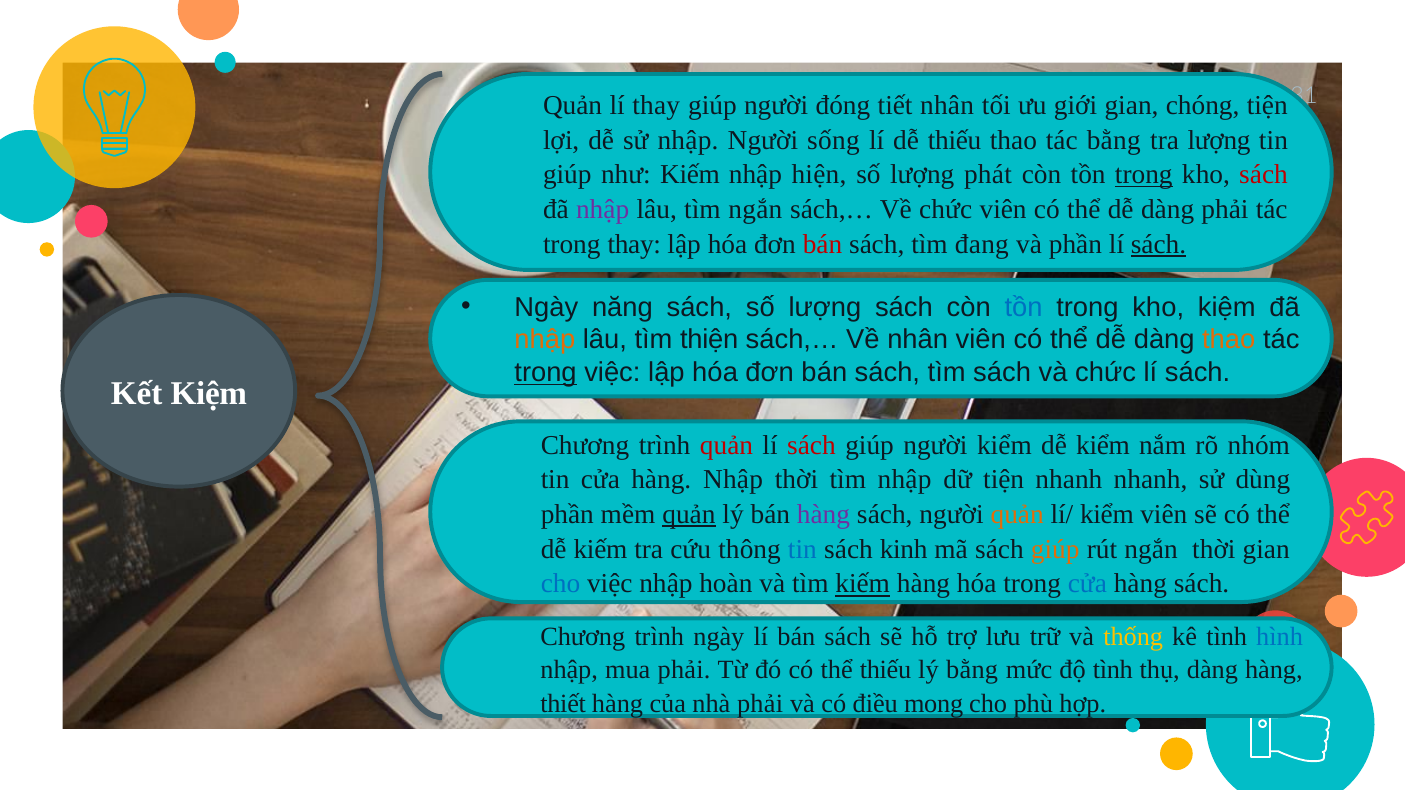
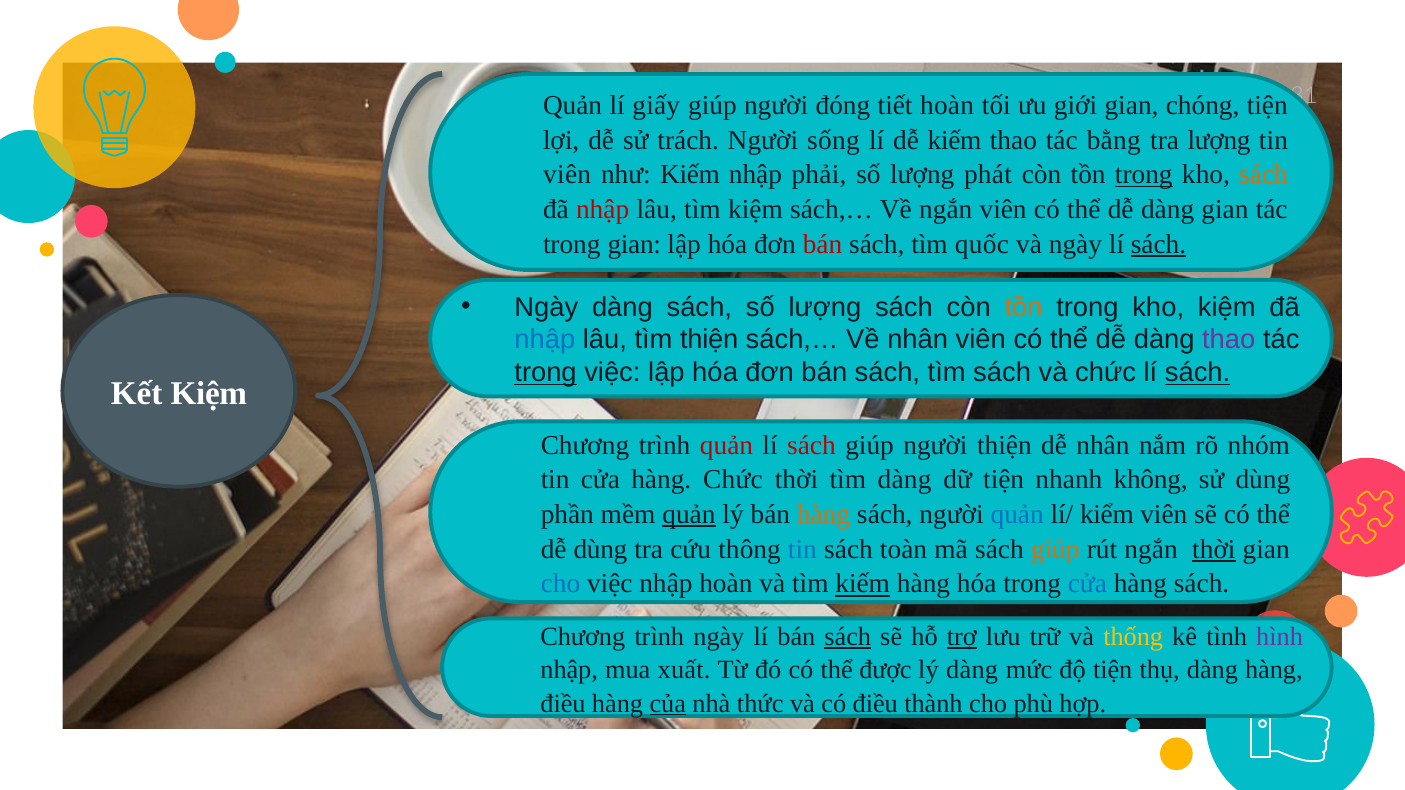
lí thay: thay -> giấy (656, 105)
tiết nhân: nhân -> hoàn (947, 105)
sử nhập: nhập -> trách (688, 140)
dễ thiếu: thiếu -> kiếm (955, 140)
giúp: giúp -> viên (567, 175)
hiện: hiện -> phải (819, 175)
sách colour: red -> orange (1264, 175)
nhập colour: purple -> red (603, 210)
tìm ngắn: ngắn -> kiệm (756, 210)
Về chức: chức -> ngắn (946, 210)
dàng phải: phải -> gian (1225, 210)
trong thay: thay -> gian (634, 244)
đang: đang -> quốc (982, 244)
và phần: phần -> ngày (1075, 244)
Ngày năng: năng -> dàng (622, 307)
tồn colour: blue -> orange (1024, 307)
nhập colour: orange -> blue (545, 340)
thao colour: orange -> purple (1229, 340)
sách underline: none -> present (1198, 373)
người kiểm: kiểm -> thiện (1004, 445)
dễ kiểm: kiểm -> nhân (1103, 445)
hàng Nhập: Nhập -> Chức (733, 480)
tìm nhập: nhập -> dàng (905, 480)
nhanh nhanh: nhanh -> không (1151, 480)
hàng colour: purple -> orange (823, 515)
quản colour: orange -> blue (1017, 515)
dễ kiếm: kiếm -> dùng (600, 549)
kinh: kinh -> toàn (904, 549)
thời underline: none -> present (1214, 549)
sách underline: none -> present (848, 637)
trợ underline: none -> present (962, 637)
hình colour: blue -> purple (1280, 637)
mua phải: phải -> xuất (684, 670)
thể thiếu: thiếu -> được (886, 670)
lý bằng: bằng -> dàng (972, 670)
độ tình: tình -> tiện (1113, 670)
thiết: thiết -> điều (563, 704)
của underline: none -> present (668, 704)
nhà phải: phải -> thức (760, 704)
mong: mong -> thành (933, 704)
